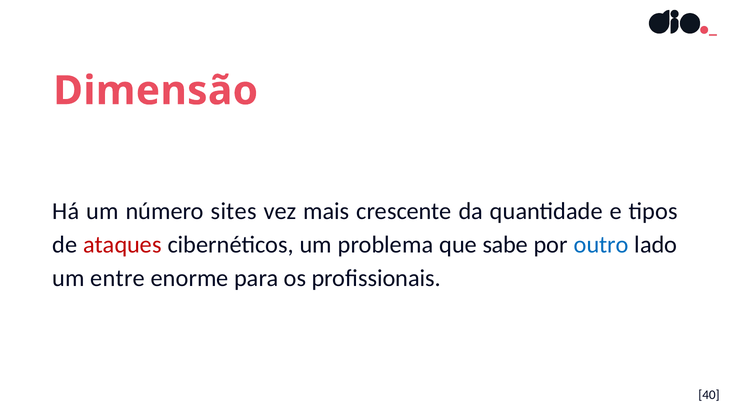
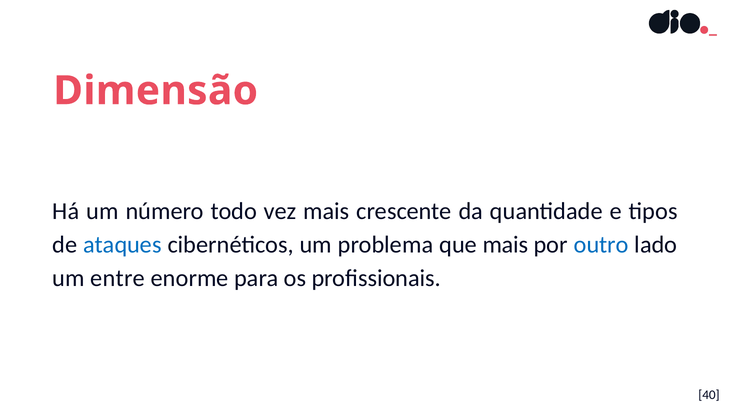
sites: sites -> todo (234, 212)
ataques colour: red -> blue (122, 245)
que sabe: sabe -> mais (505, 245)
